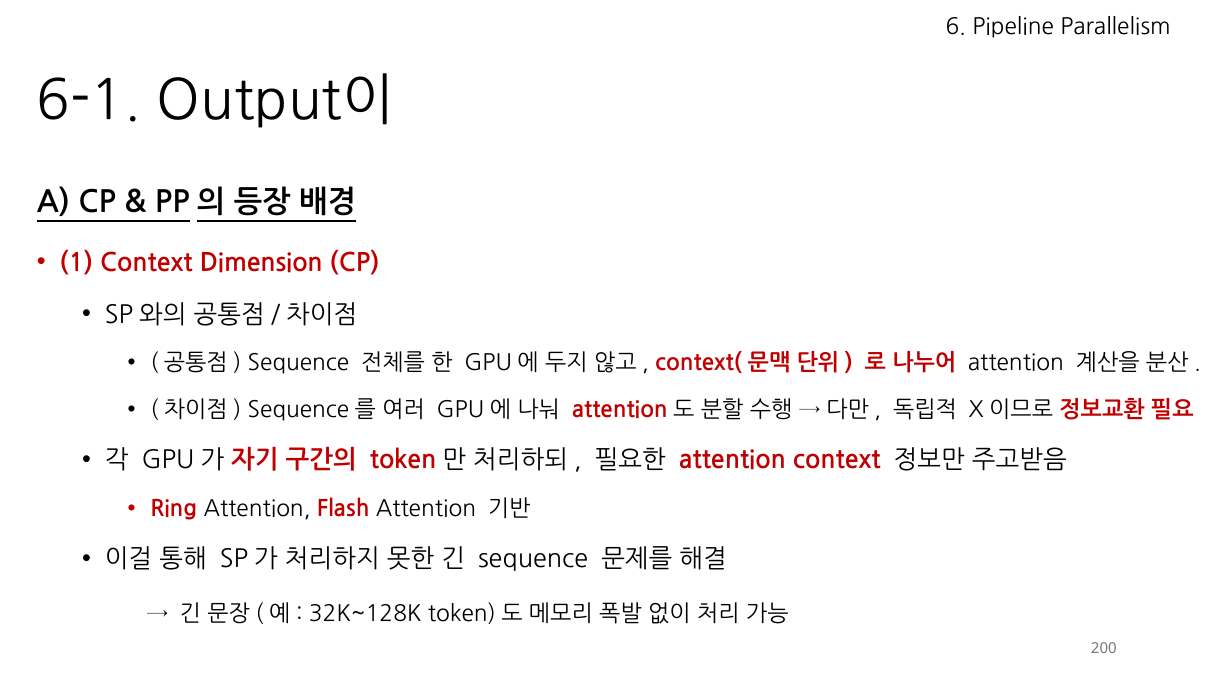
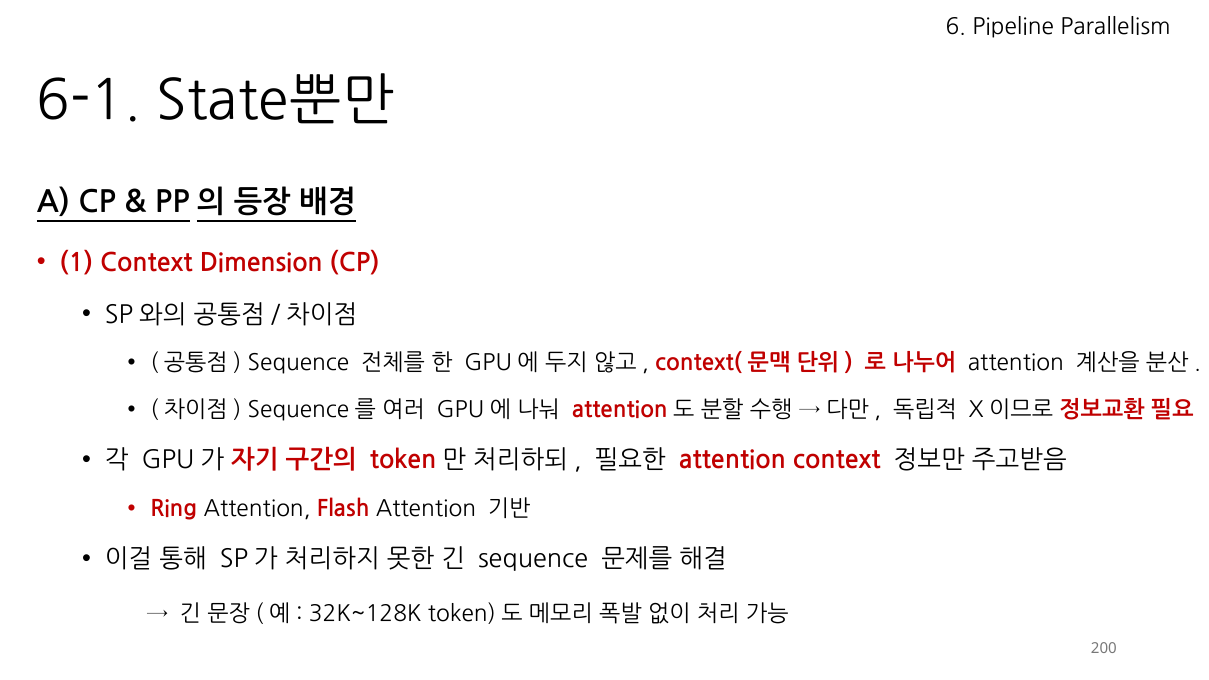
Output이: Output이 -> State뿐만 (275, 101)
